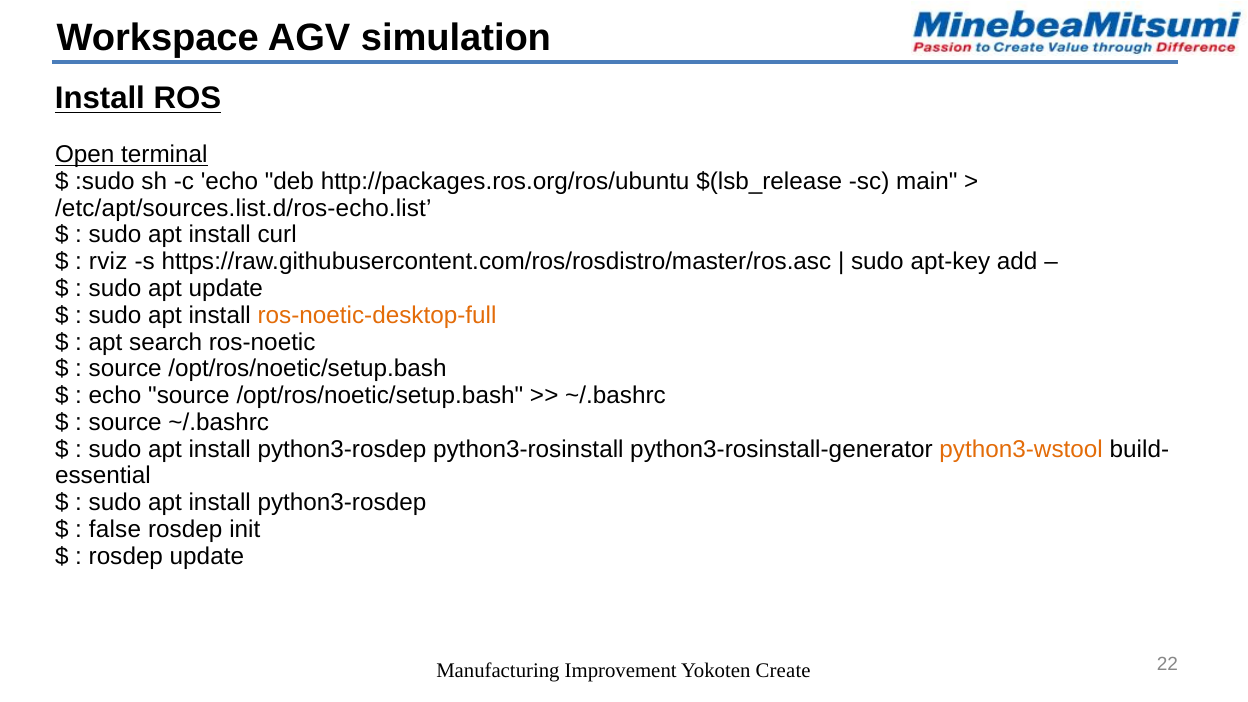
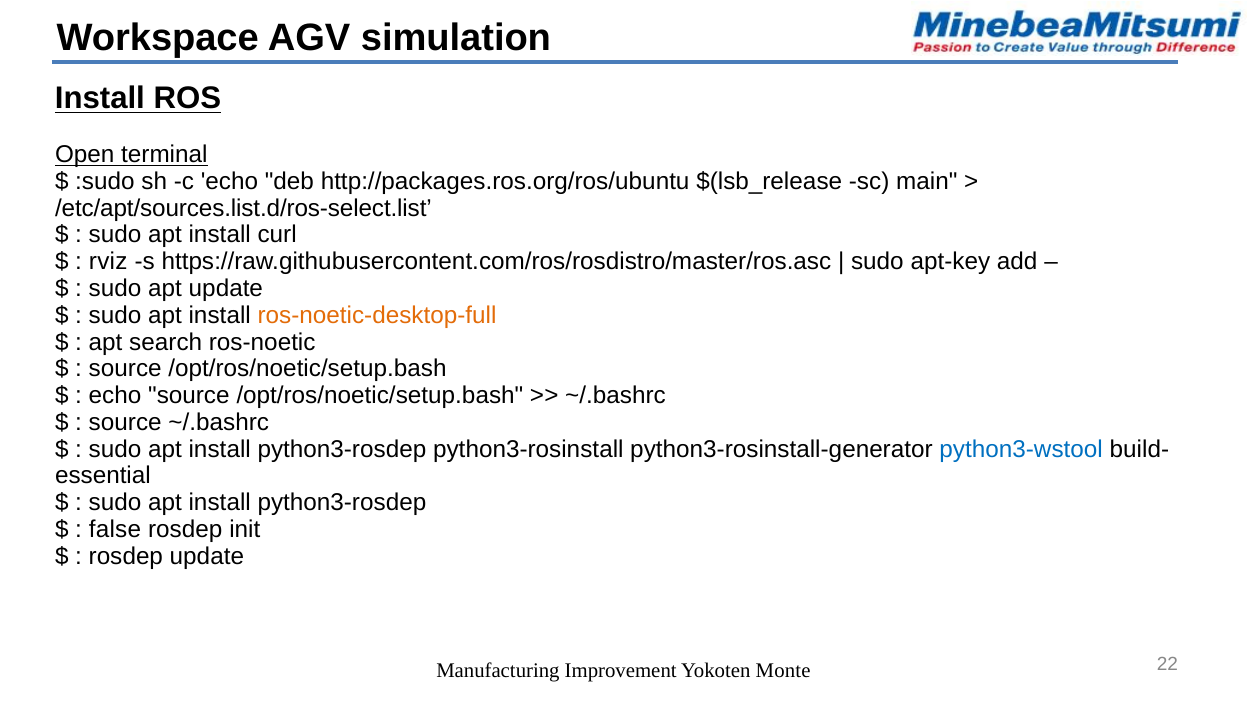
/etc/apt/sources.list.d/ros-echo.list: /etc/apt/sources.list.d/ros-echo.list -> /etc/apt/sources.list.d/ros-select.list (243, 208)
python3-wstool colour: orange -> blue (1021, 449)
Create: Create -> Monte (783, 671)
